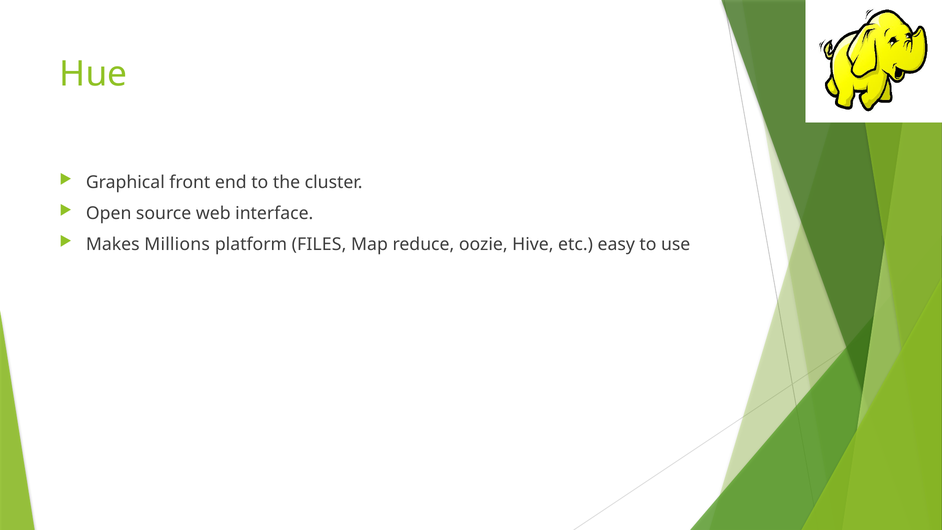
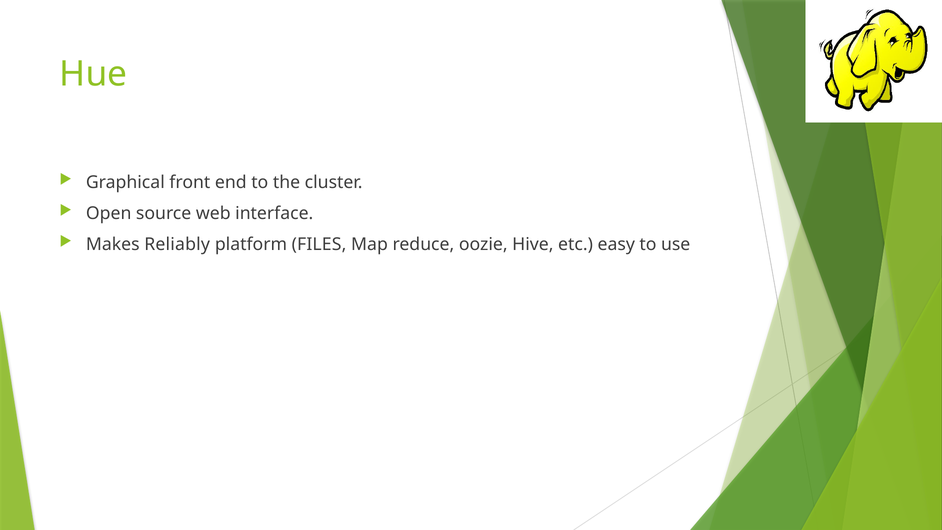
Millions: Millions -> Reliably (177, 244)
